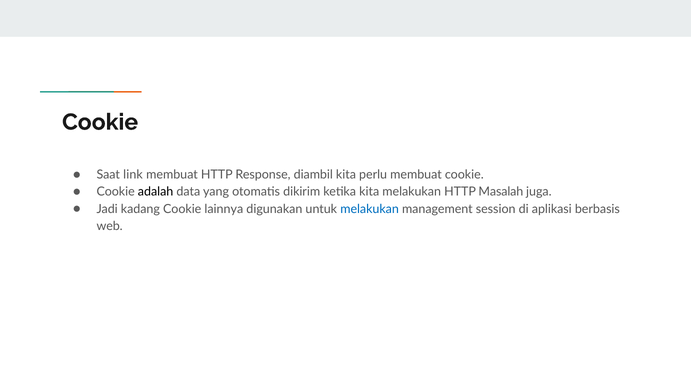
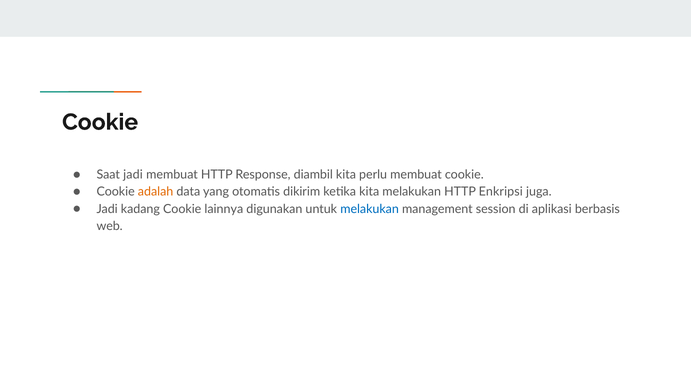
Saat link: link -> jadi (133, 175)
adalah colour: black -> orange (156, 192)
Masalah: Masalah -> Enkripsi (501, 192)
